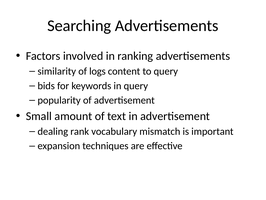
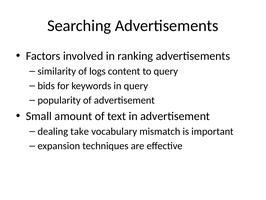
rank: rank -> take (80, 131)
